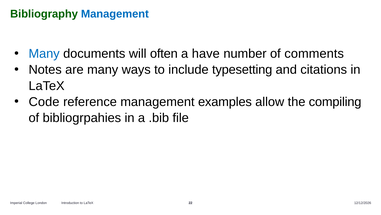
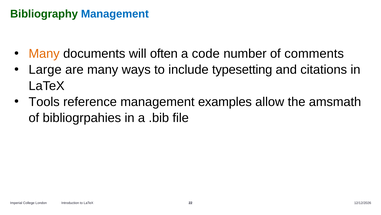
Many colour: blue -> orange (44, 54)
have: have -> code (206, 54)
Notes: Notes -> Large (45, 70)
Code: Code -> Tools (44, 102)
compiling: compiling -> amsmath (335, 102)
